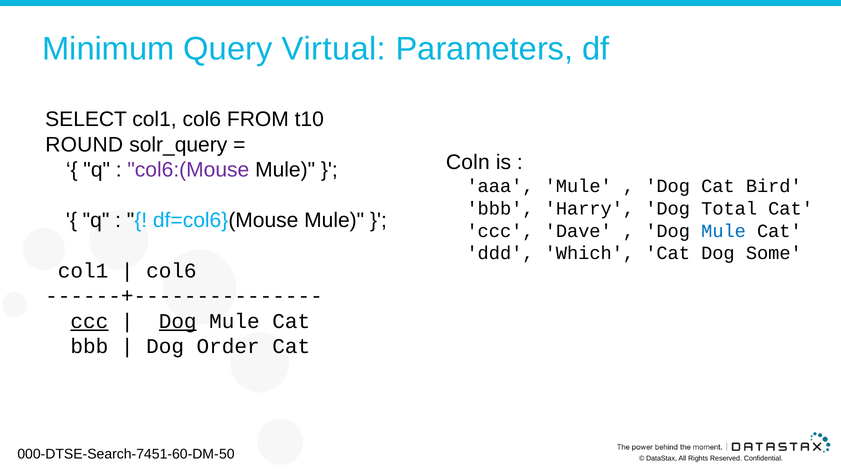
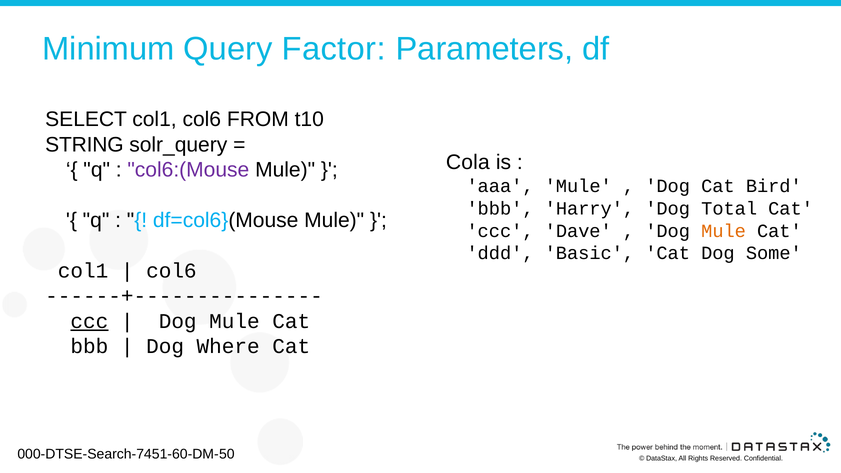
Virtual: Virtual -> Factor (334, 49)
ROUND: ROUND -> STRING (84, 145)
Coln: Coln -> Cola (468, 162)
Mule colour: blue -> orange (724, 231)
Which: Which -> Basic (589, 253)
Dog underline: present -> none (178, 321)
Order: Order -> Where (228, 347)
